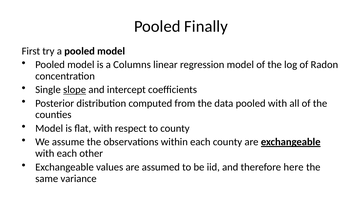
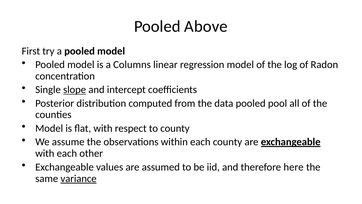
Finally: Finally -> Above (206, 26)
pooled with: with -> pool (278, 103)
variance underline: none -> present (79, 178)
